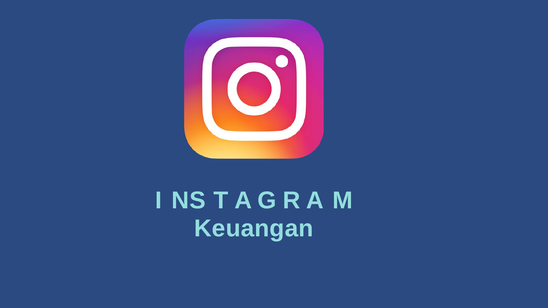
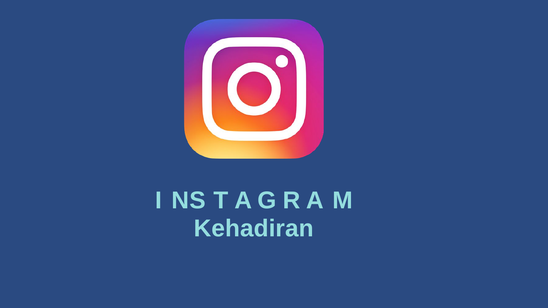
Keuangan: Keuangan -> Kehadiran (254, 229)
